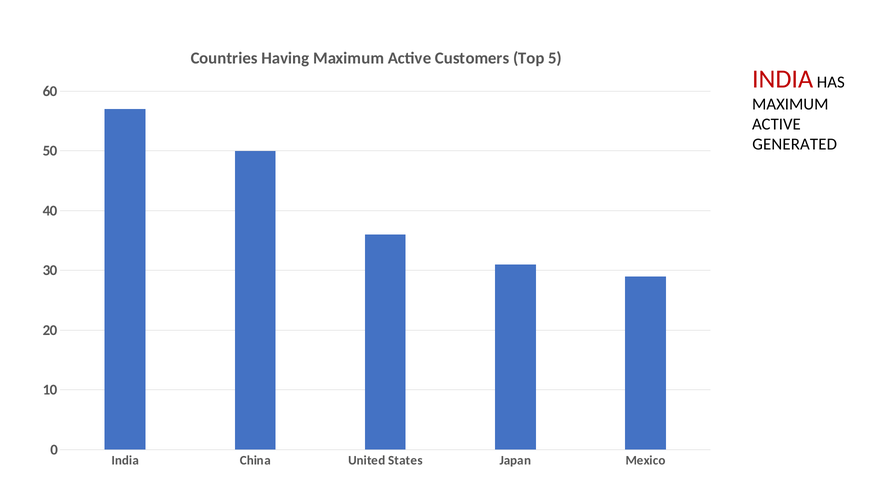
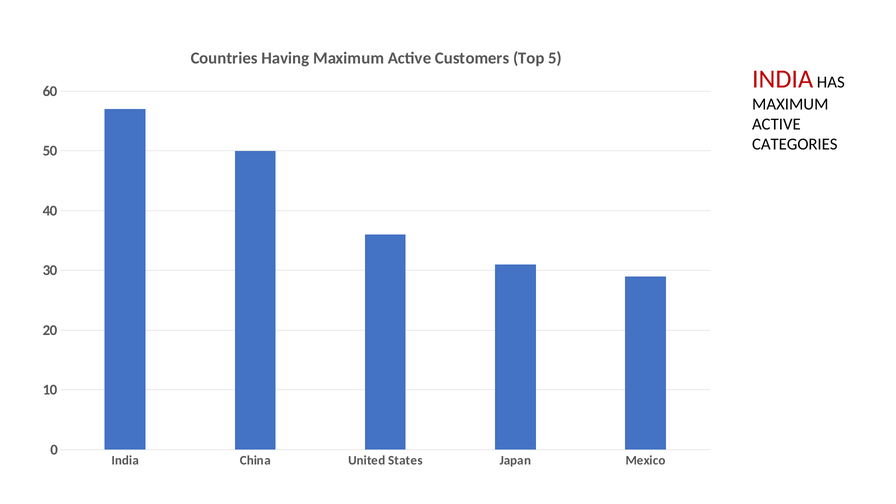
GENERATED: GENERATED -> CATEGORIES (795, 144)
